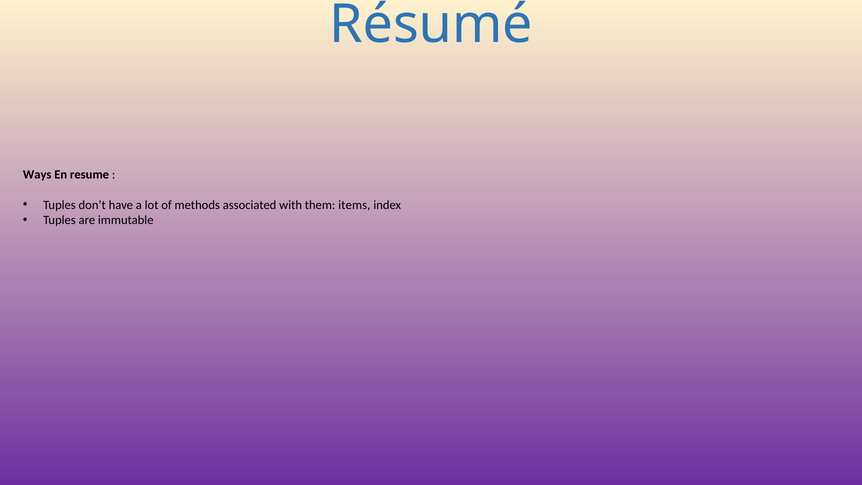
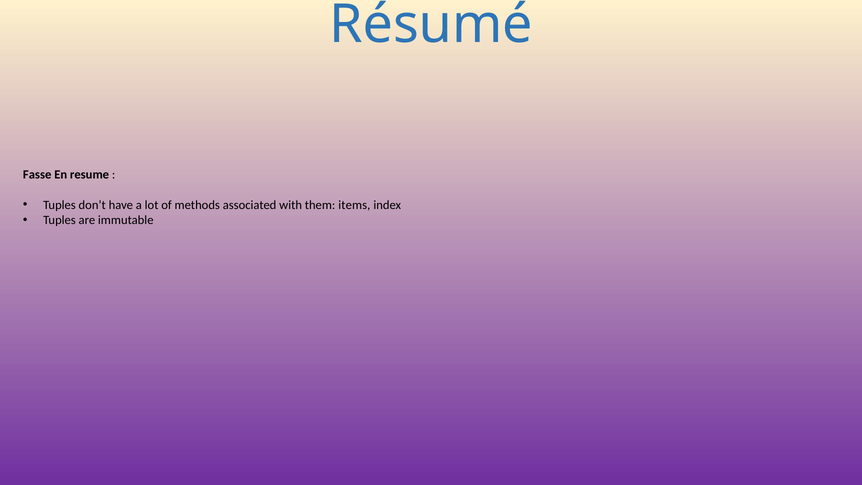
Ways: Ways -> Fasse (37, 175)
